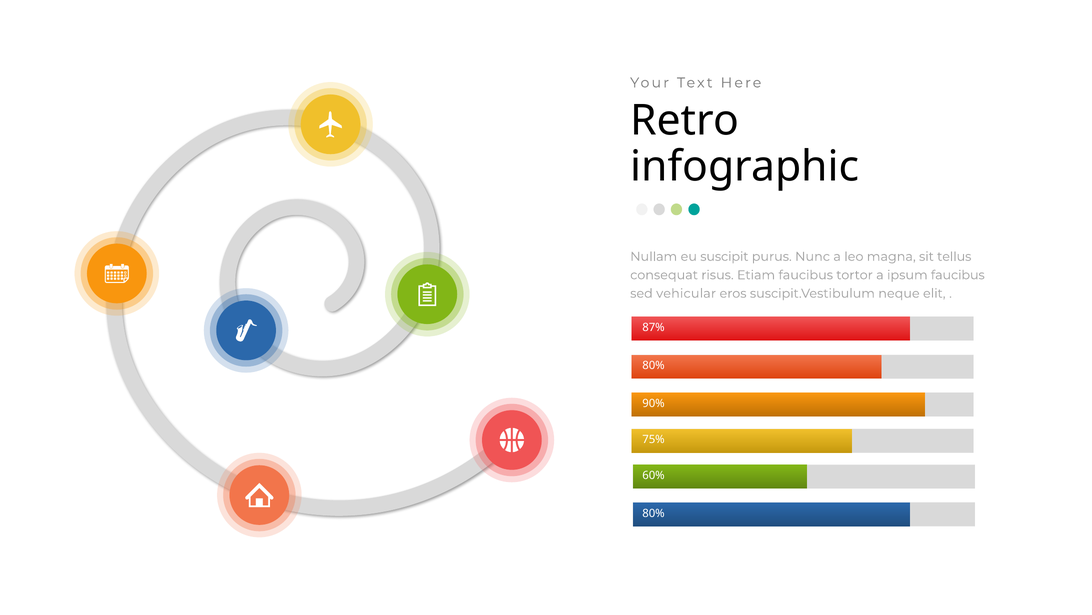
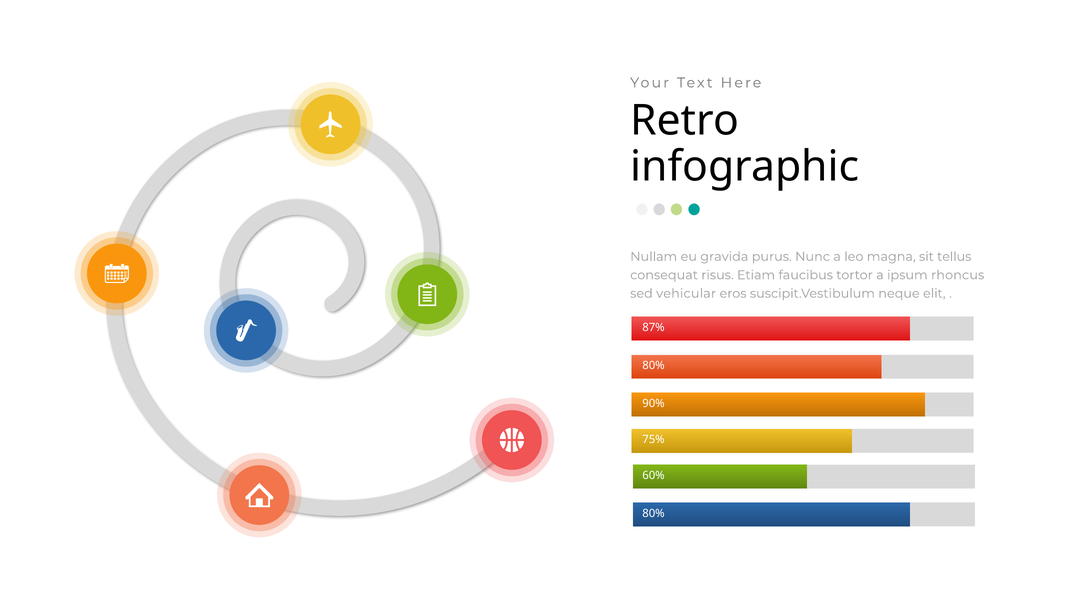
suscipit: suscipit -> gravida (724, 257)
ipsum faucibus: faucibus -> rhoncus (958, 275)
